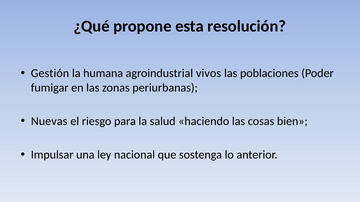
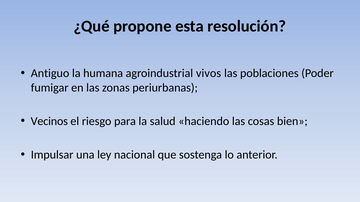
Gestión: Gestión -> Antiguo (50, 73)
Nuevas: Nuevas -> Vecinos (49, 121)
